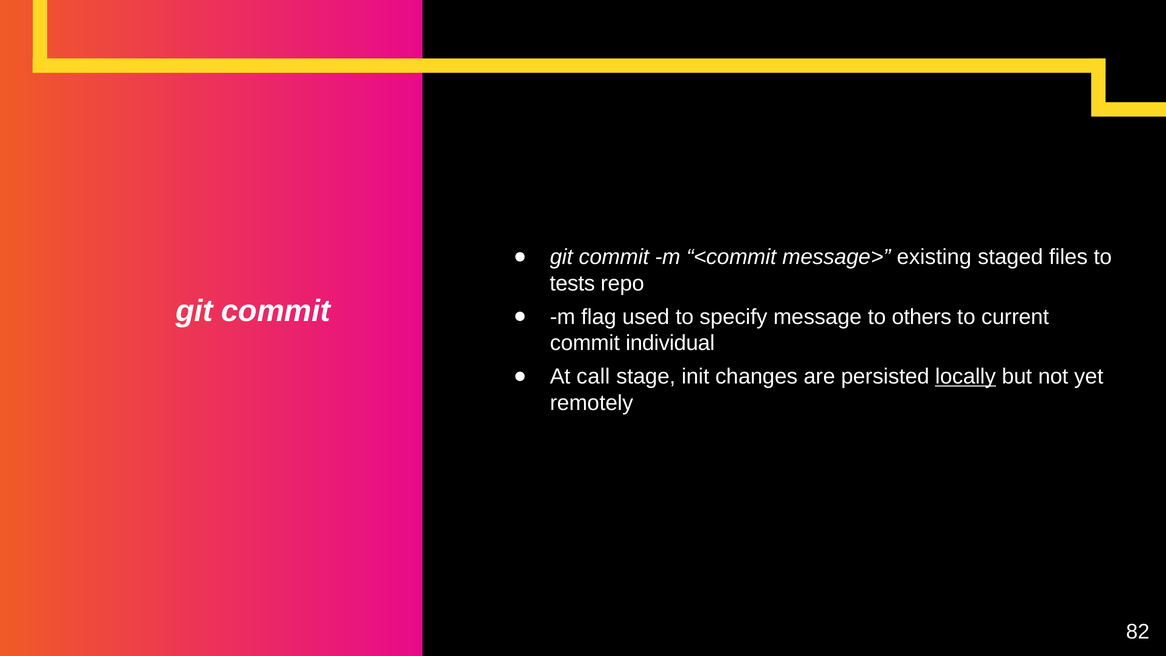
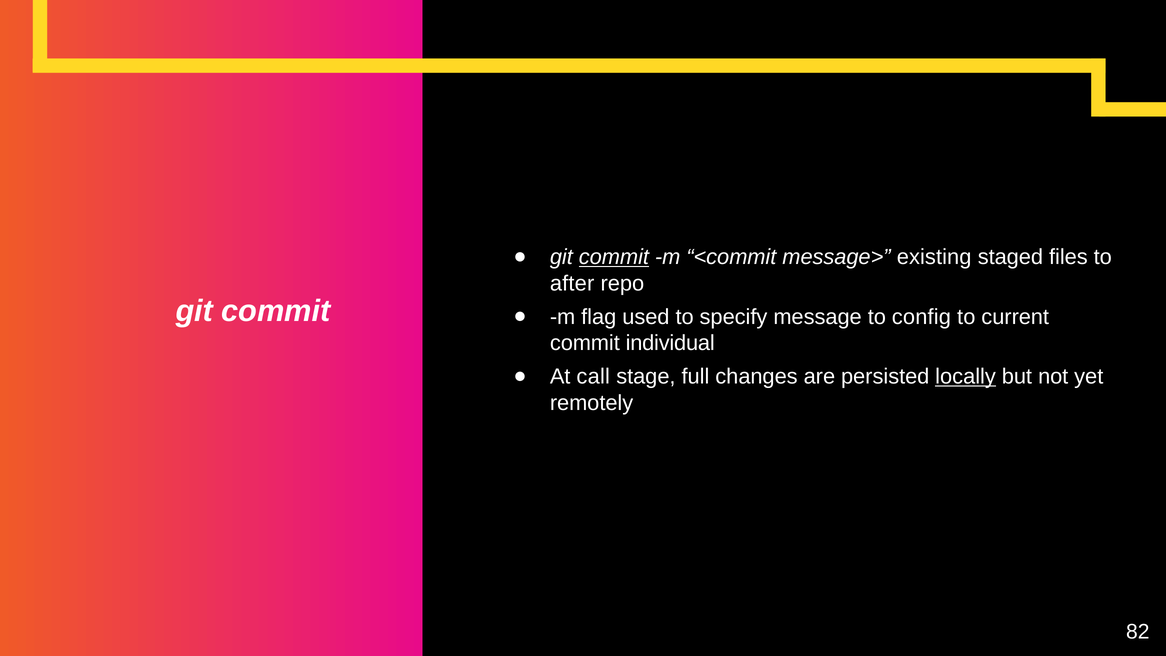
commit underline: none -> present (614, 257)
tests: tests -> after (572, 283)
others: others -> config (921, 317)
init: init -> full (695, 377)
